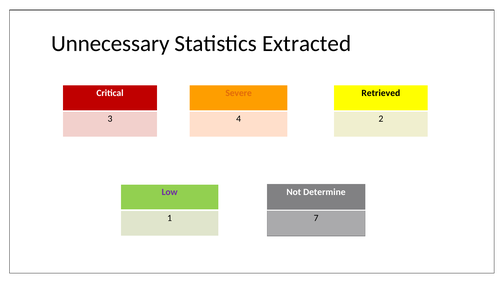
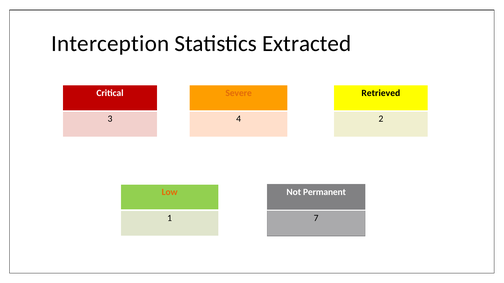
Unnecessary: Unnecessary -> Interception (110, 44)
Low colour: purple -> orange (170, 192)
Determine: Determine -> Permanent (324, 192)
